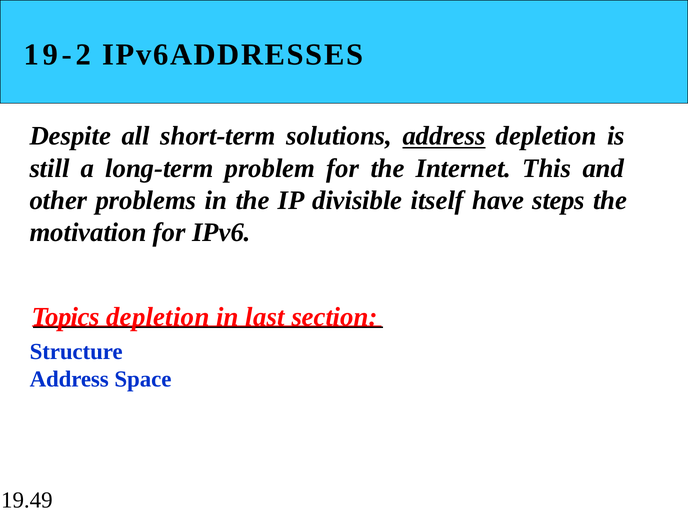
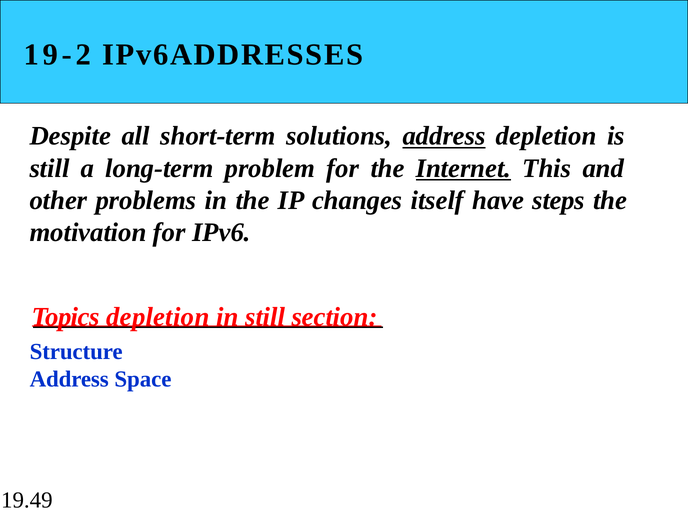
Internet underline: none -> present (463, 168)
divisible: divisible -> changes (357, 200)
in last: last -> still (265, 317)
